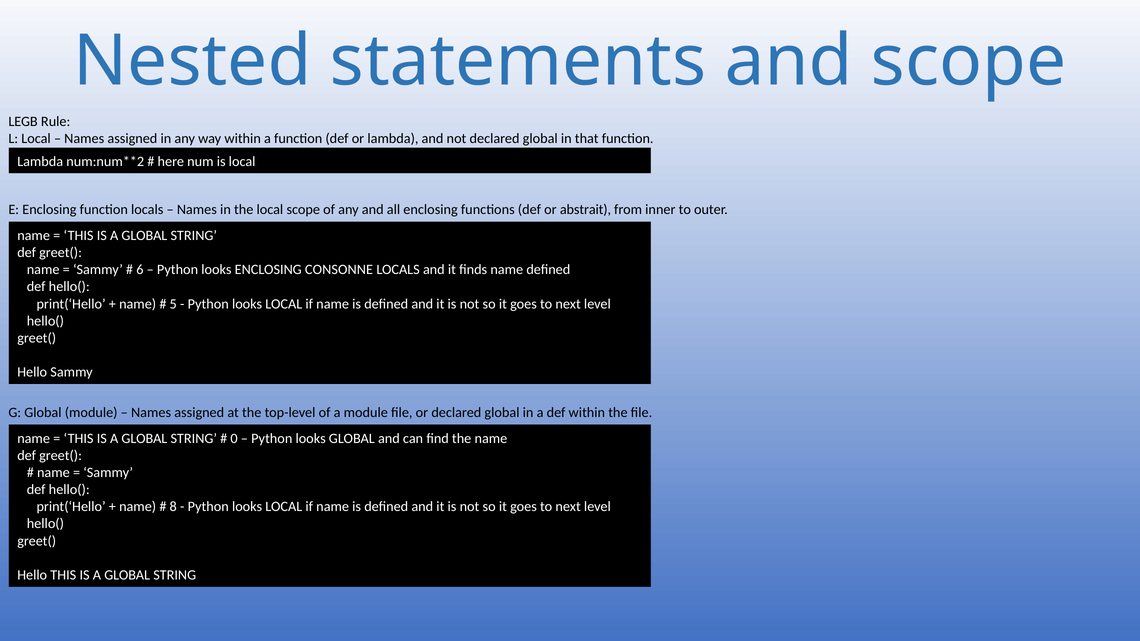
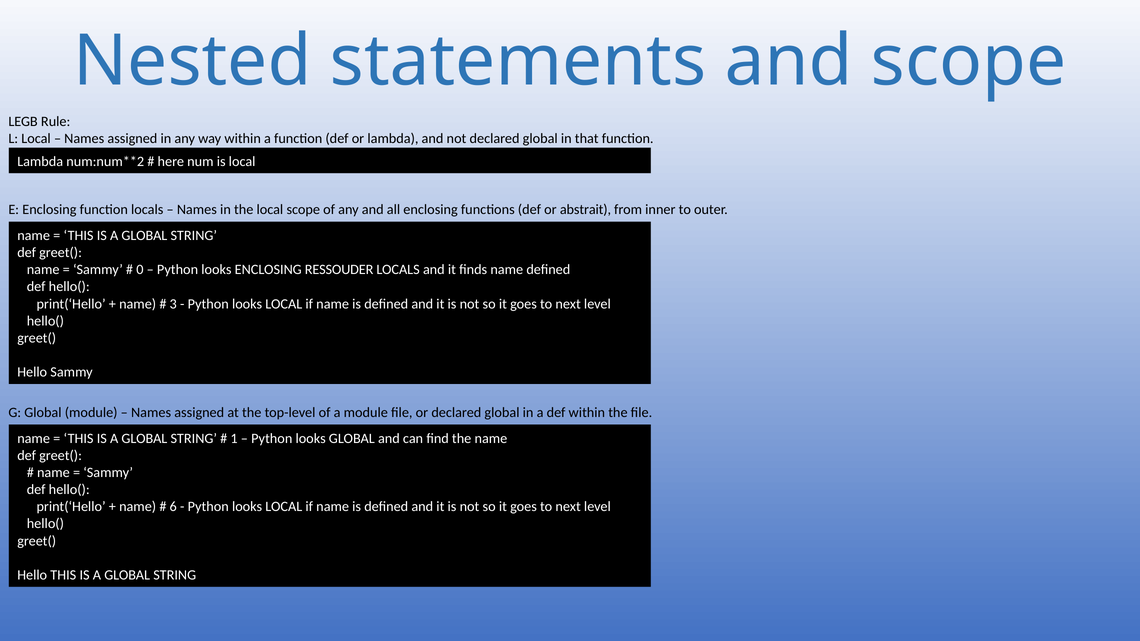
6: 6 -> 0 (140, 270)
CONSONNE: CONSONNE -> RESSOUDER (339, 270)
5: 5 -> 3 (173, 304)
0: 0 -> 1 (234, 438)
8: 8 -> 6 (173, 507)
